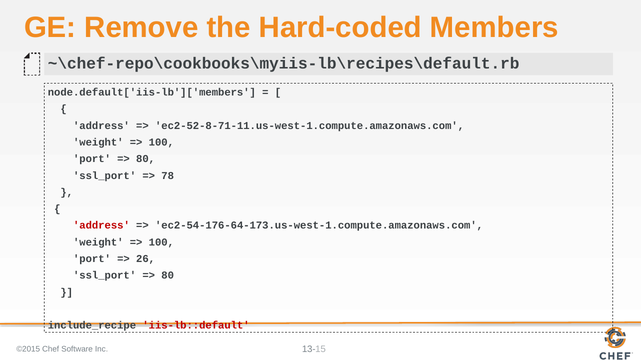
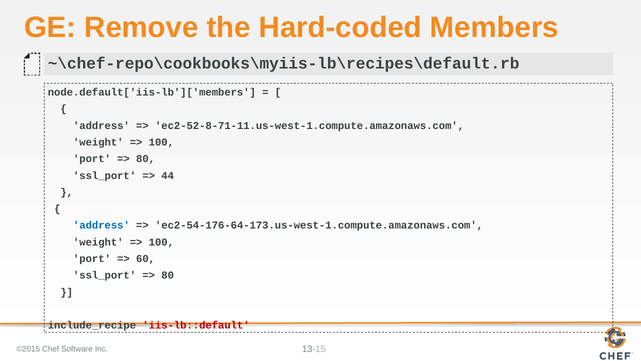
78: 78 -> 44 (168, 175)
address colour: red -> blue (101, 225)
26: 26 -> 60 (146, 258)
